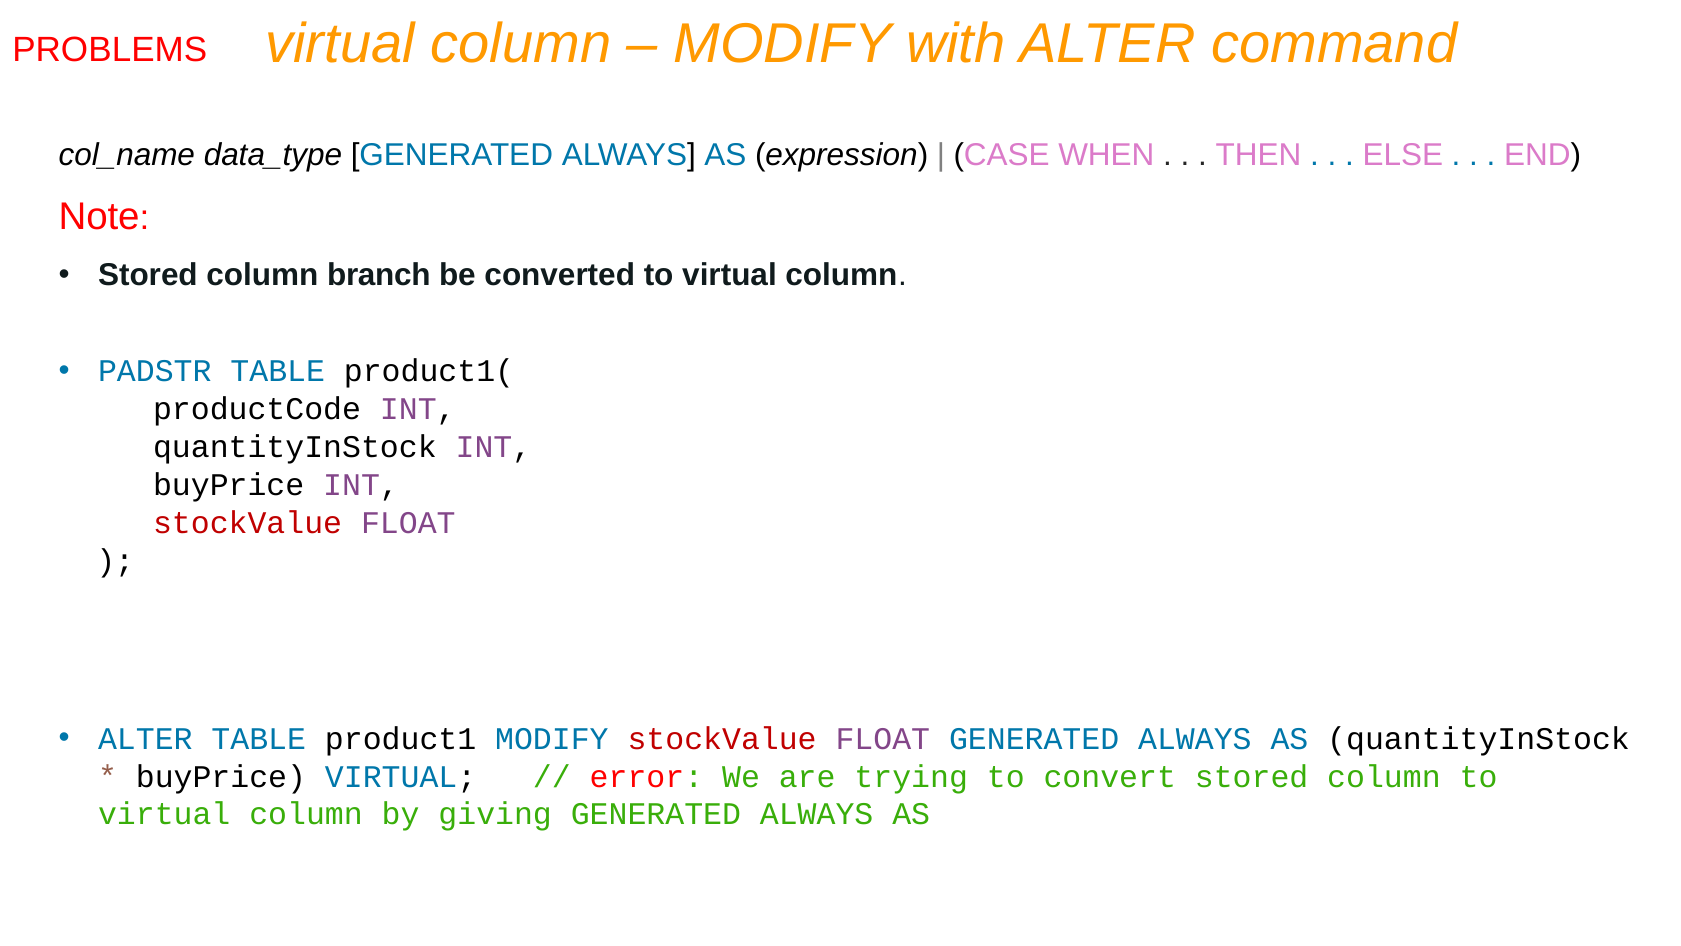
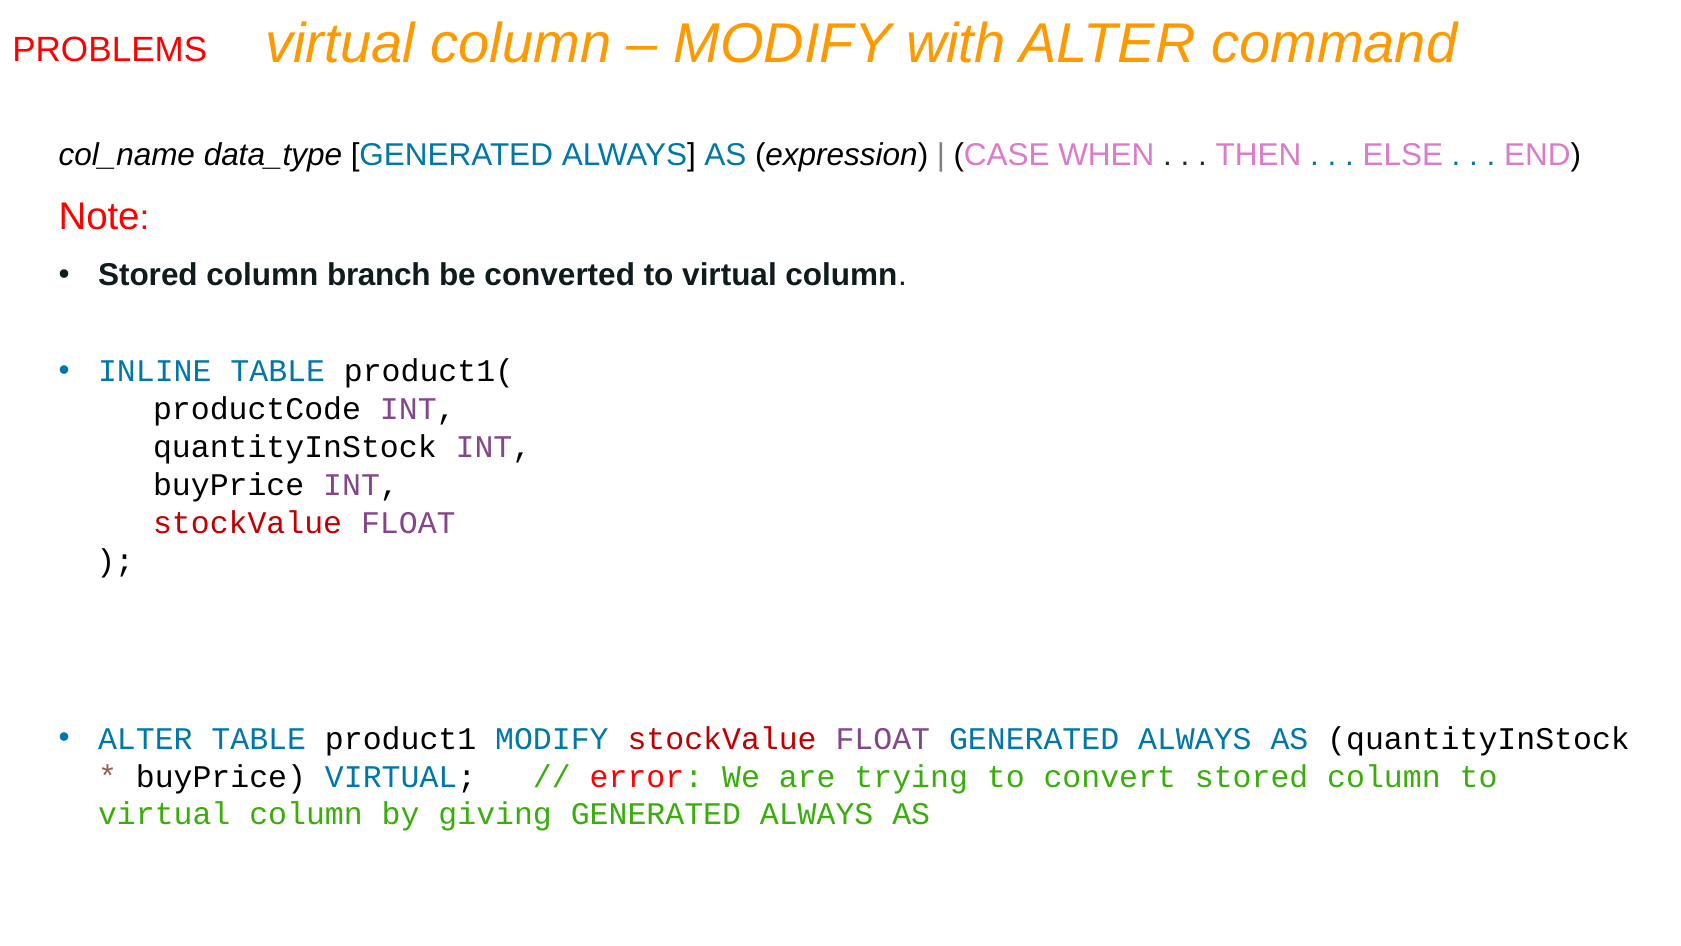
PADSTR: PADSTR -> INLINE (155, 371)
